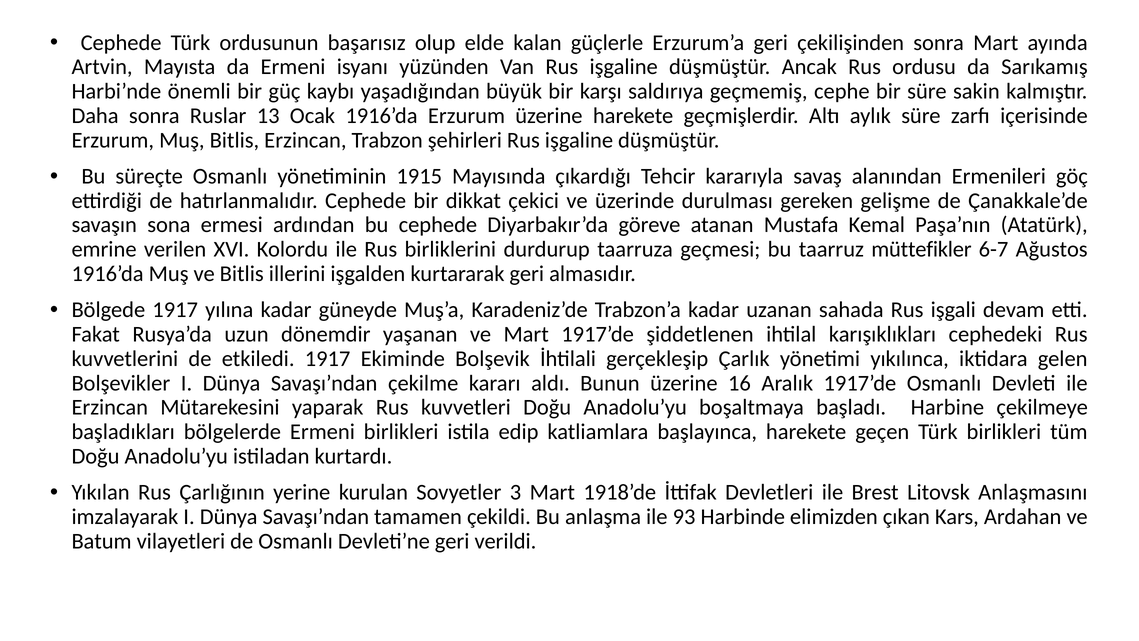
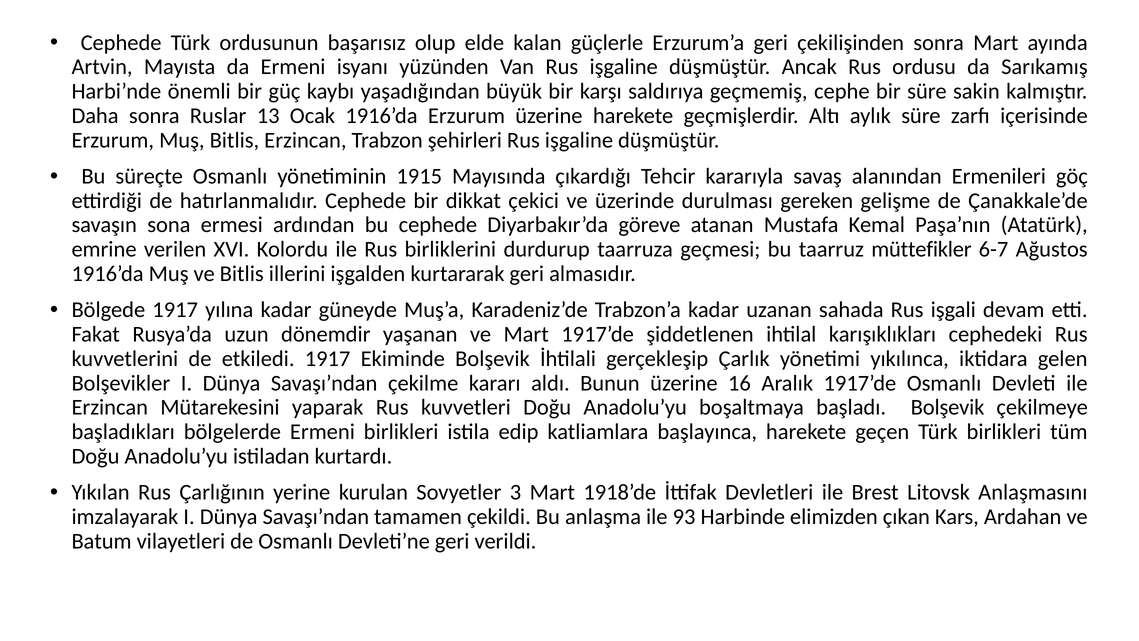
başladı Harbine: Harbine -> Bolşevik (948, 407)
